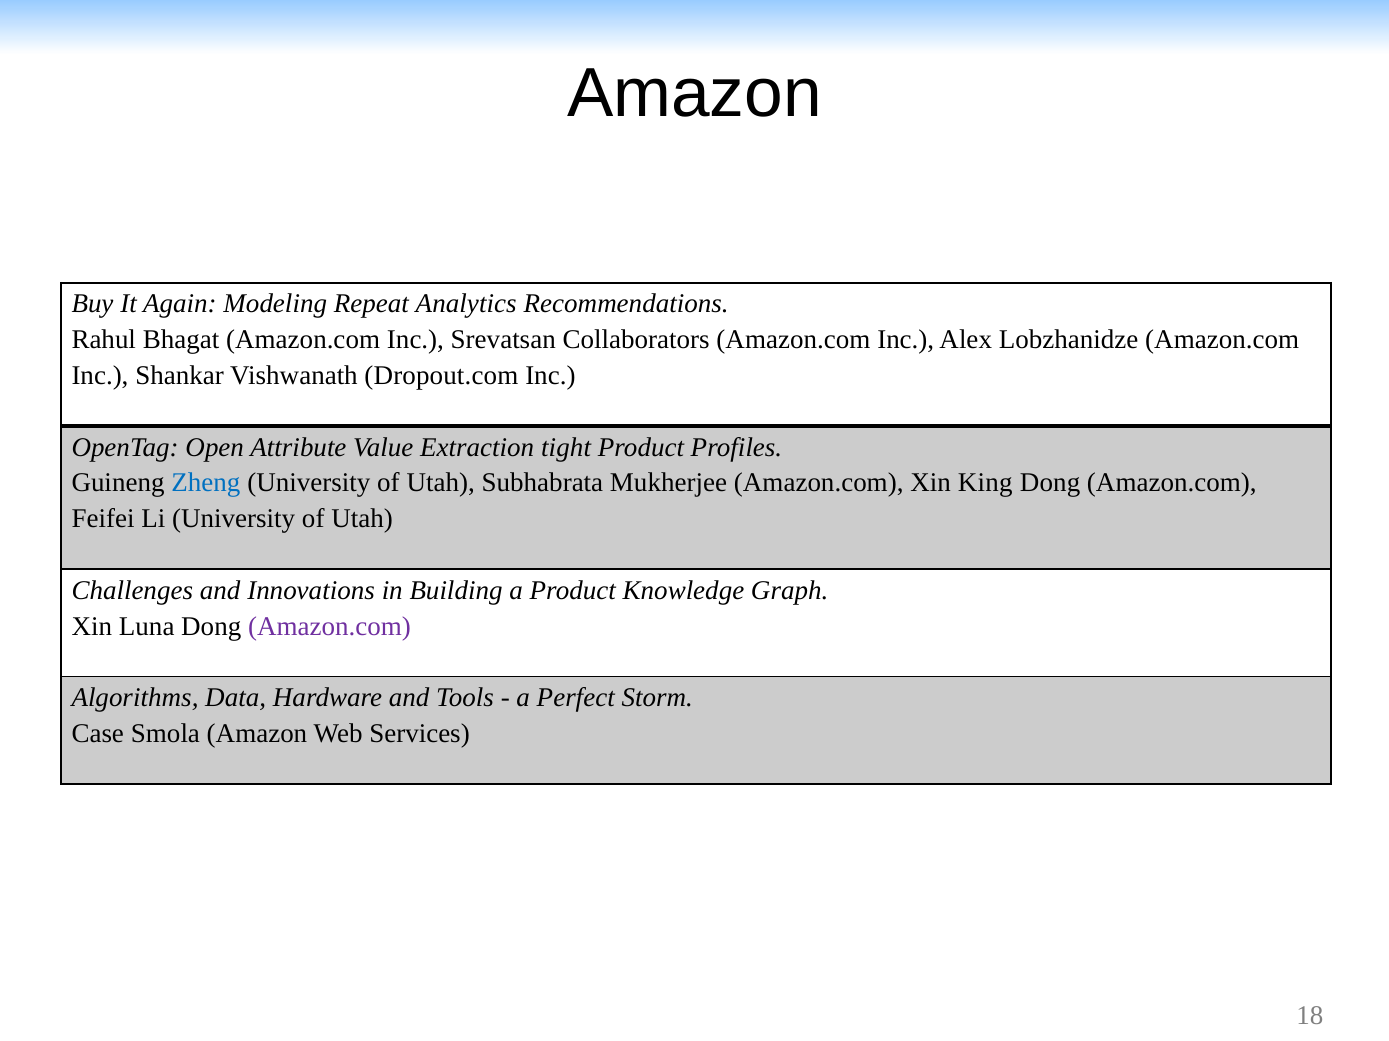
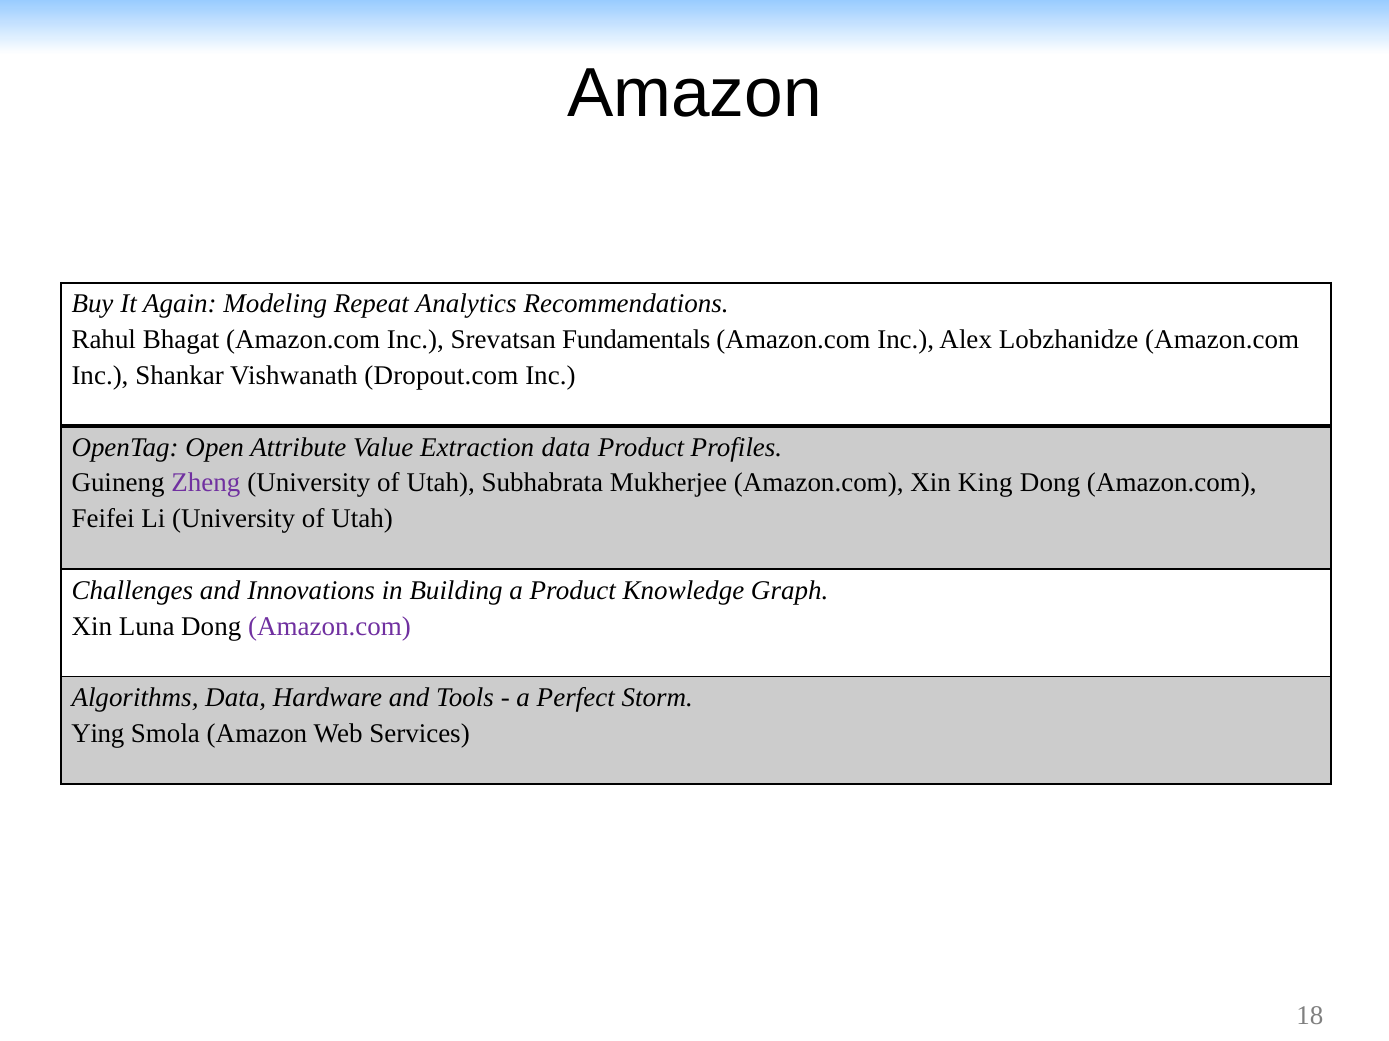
Collaborators: Collaborators -> Fundamentals (636, 340)
Extraction tight: tight -> data (566, 447)
Zheng colour: blue -> purple (206, 483)
Case: Case -> Ying (98, 734)
